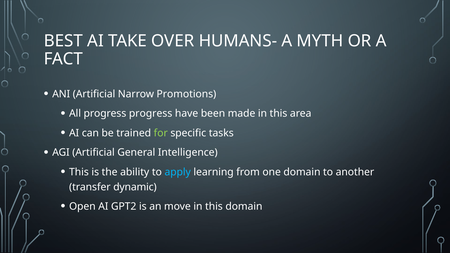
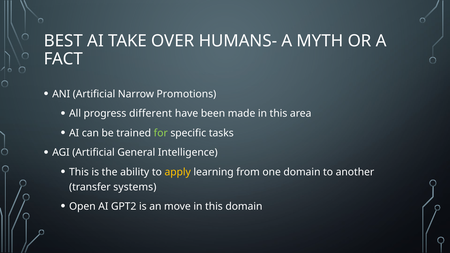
progress progress: progress -> different (151, 114)
apply colour: light blue -> yellow (178, 172)
dynamic: dynamic -> systems (135, 187)
